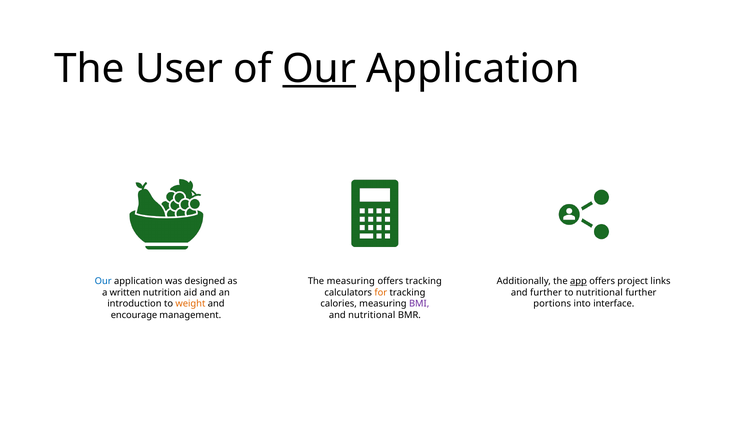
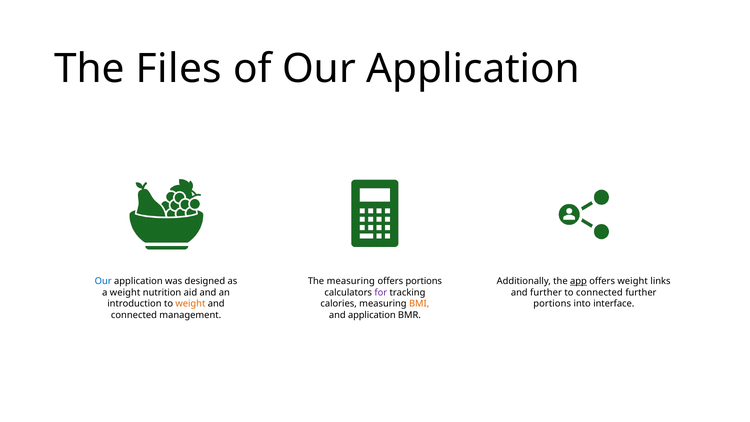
User: User -> Files (179, 69)
Our underline: present -> none (319, 69)
offers tracking: tracking -> portions (424, 281)
offers project: project -> weight (633, 281)
a written: written -> weight (125, 292)
for colour: orange -> purple (381, 292)
to nutritional: nutritional -> connected (599, 292)
BMI colour: purple -> orange (419, 304)
encourage: encourage -> connected (134, 315)
and nutritional: nutritional -> application (372, 315)
